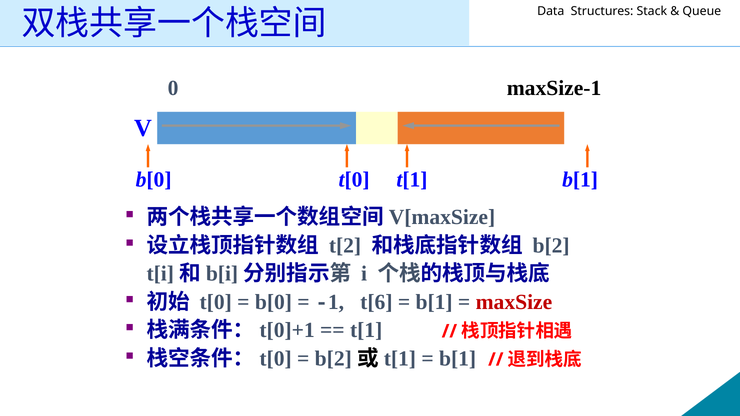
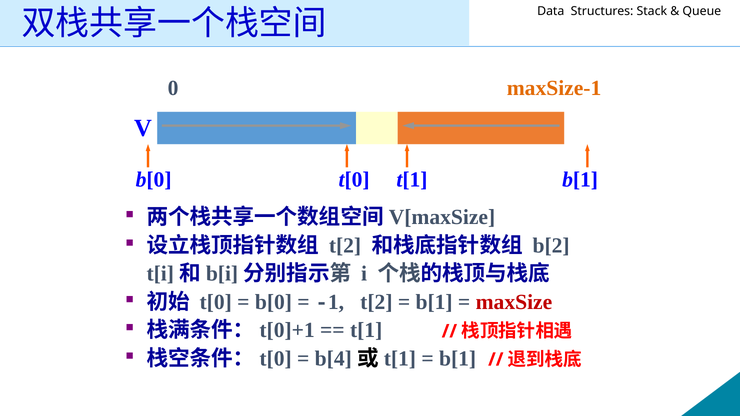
maxSize-1 colour: black -> orange (554, 88)
t[6: t[6 -> t[2 (376, 302)
b[2: b[2 -> b[4 (333, 359)
